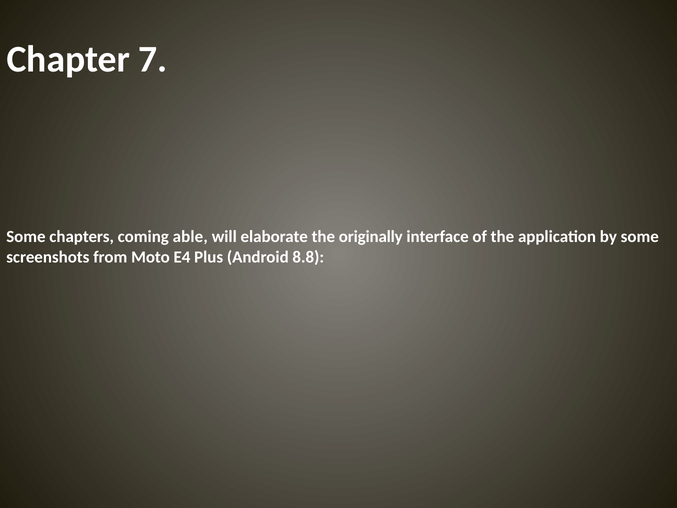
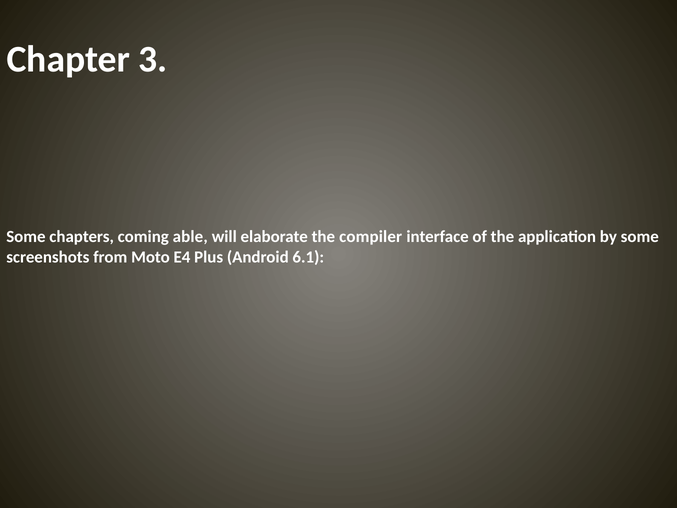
7: 7 -> 3 (153, 59)
originally: originally -> compiler (371, 237)
8.8: 8.8 -> 6.1 (308, 257)
